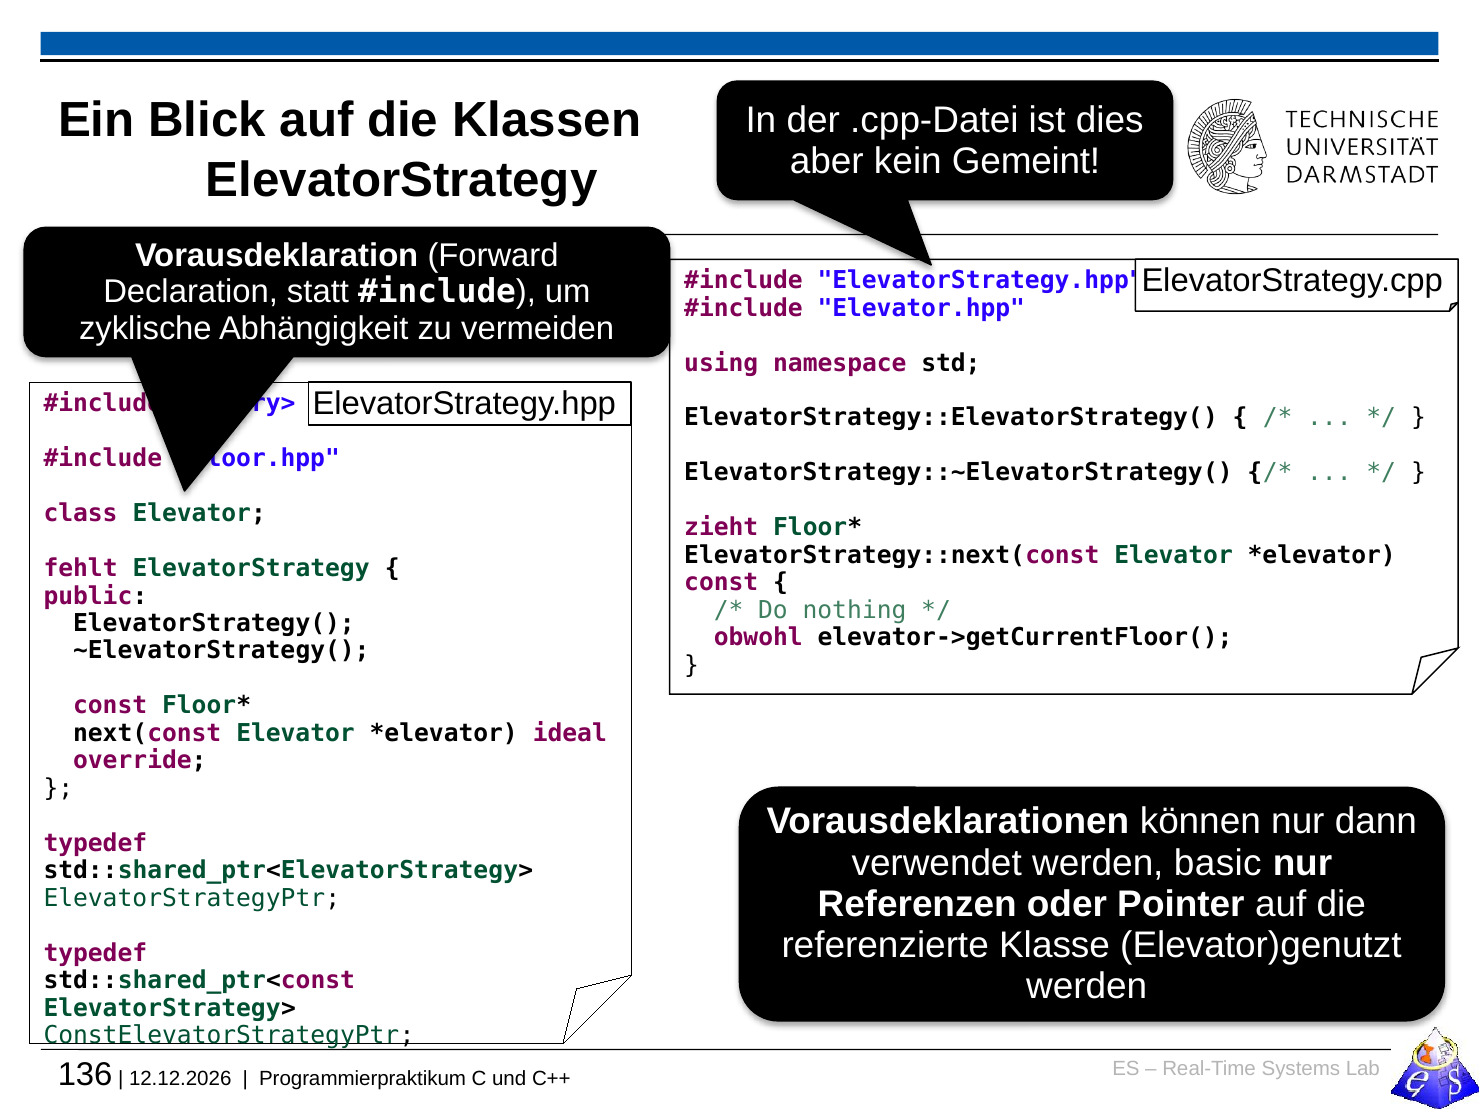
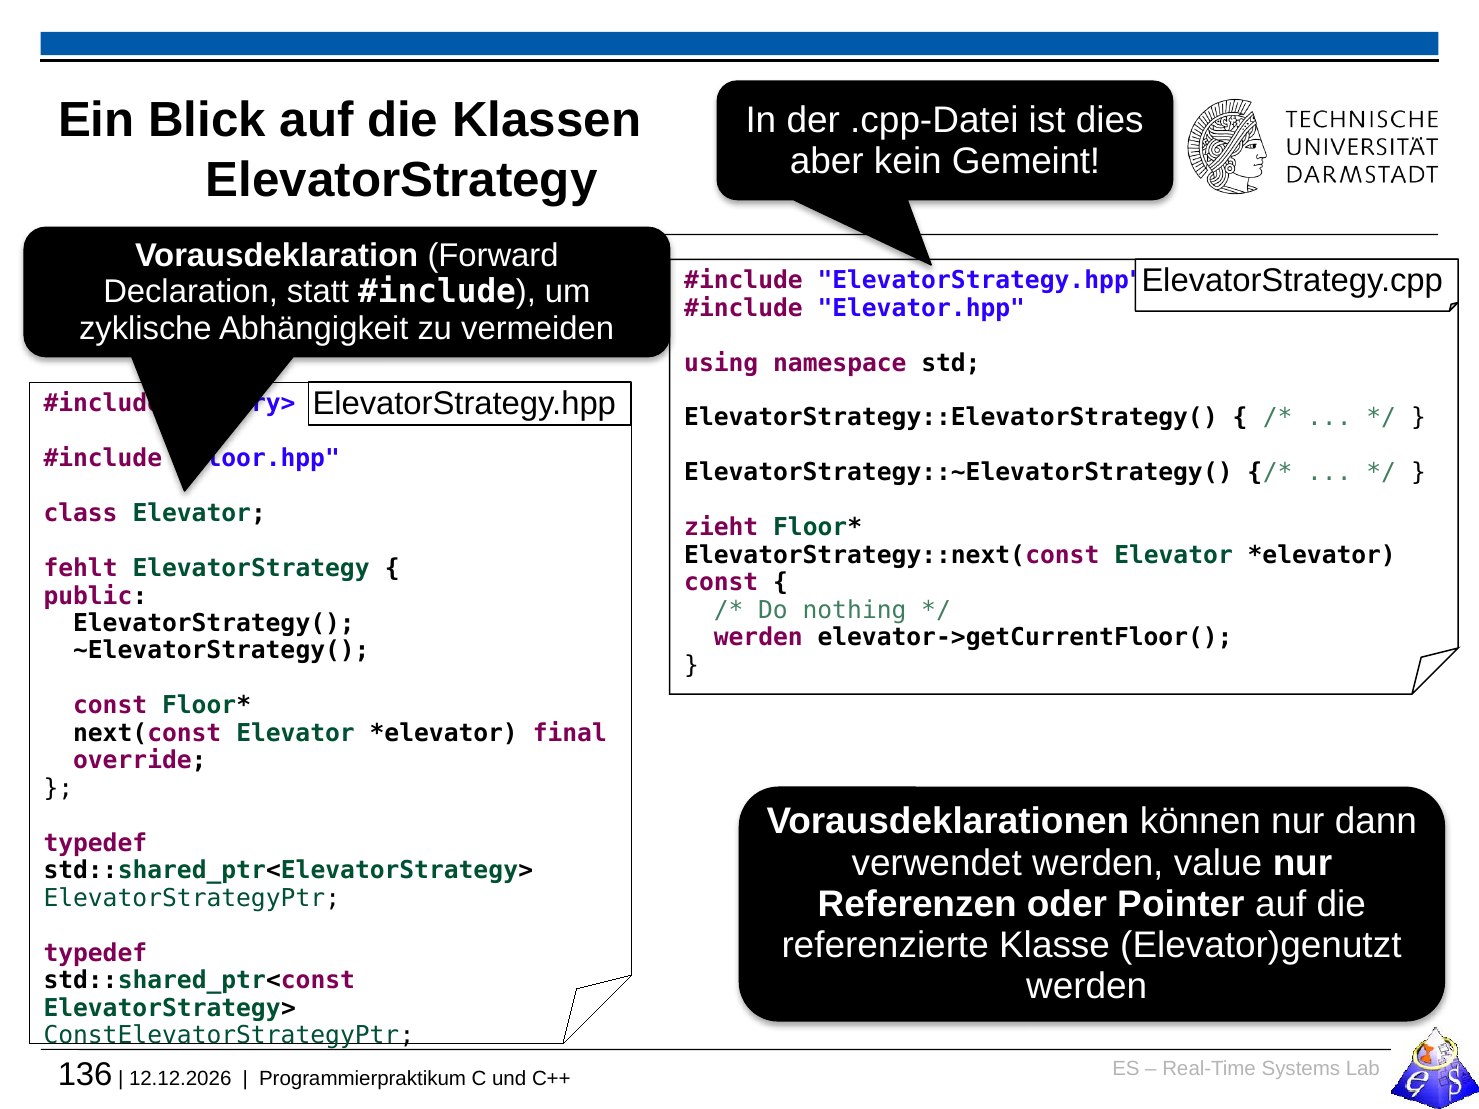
obwohl: obwohl -> werden (758, 638)
ideal: ideal -> final (570, 733)
basic: basic -> value (1218, 863)
